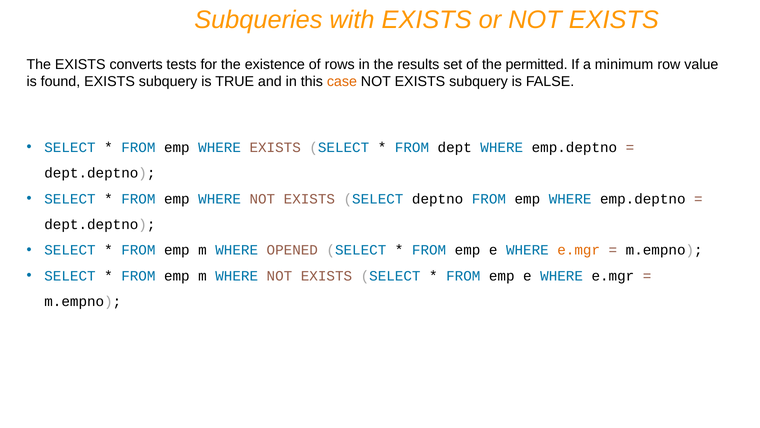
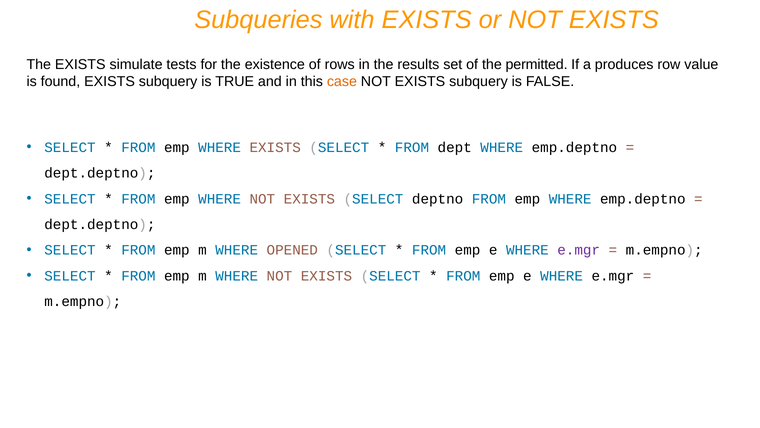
converts: converts -> simulate (136, 65)
minimum: minimum -> produces (624, 65)
e.mgr colour: orange -> purple (579, 250)
